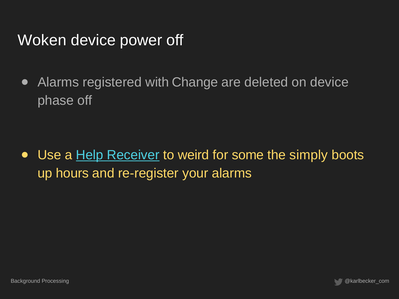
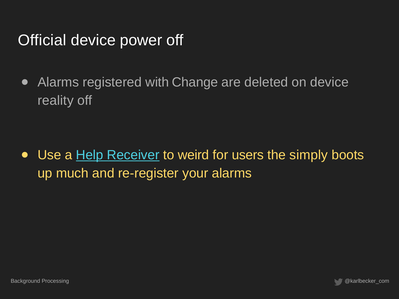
Woken: Woken -> Official (42, 40)
phase: phase -> reality (56, 101)
some: some -> users (248, 155)
hours: hours -> much (72, 173)
